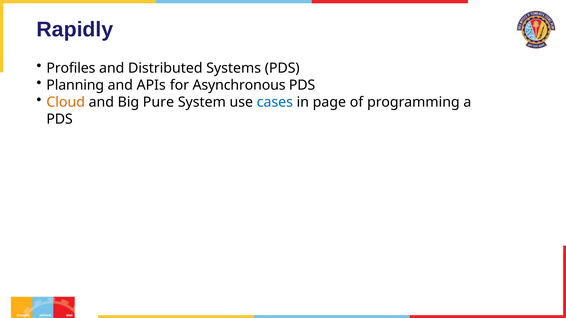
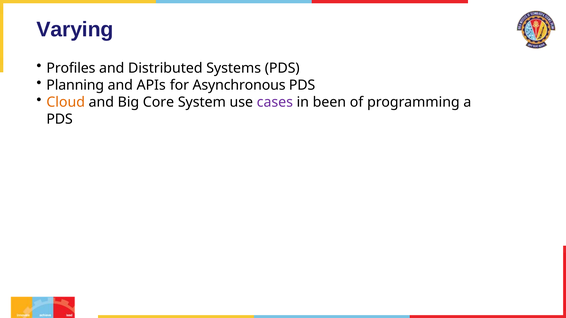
Rapidly: Rapidly -> Varying (75, 30)
Pure: Pure -> Core (158, 102)
cases colour: blue -> purple (275, 102)
page: page -> been (329, 102)
